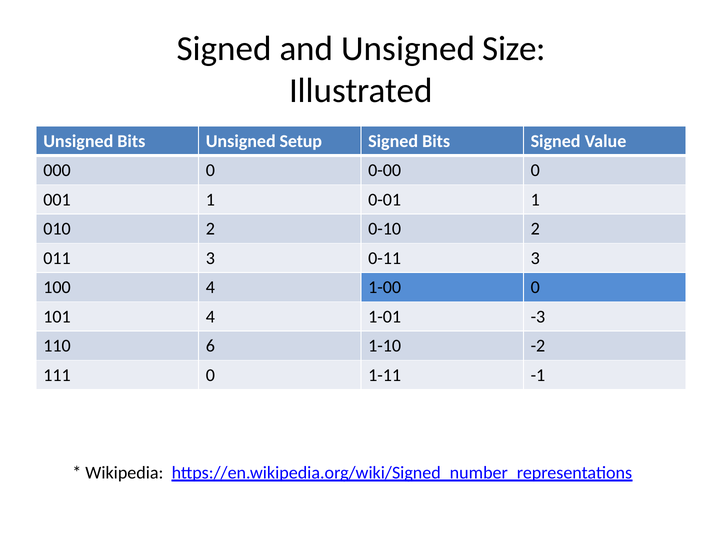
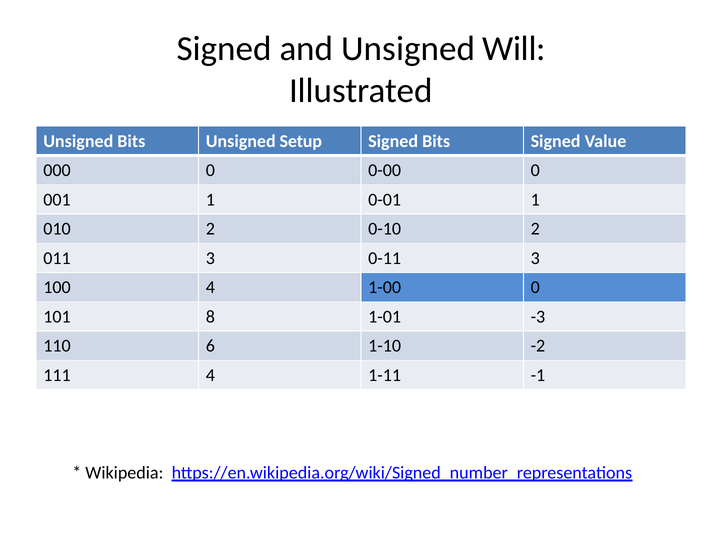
Size: Size -> Will (514, 49)
101 4: 4 -> 8 (210, 317)
111 0: 0 -> 4 (210, 375)
